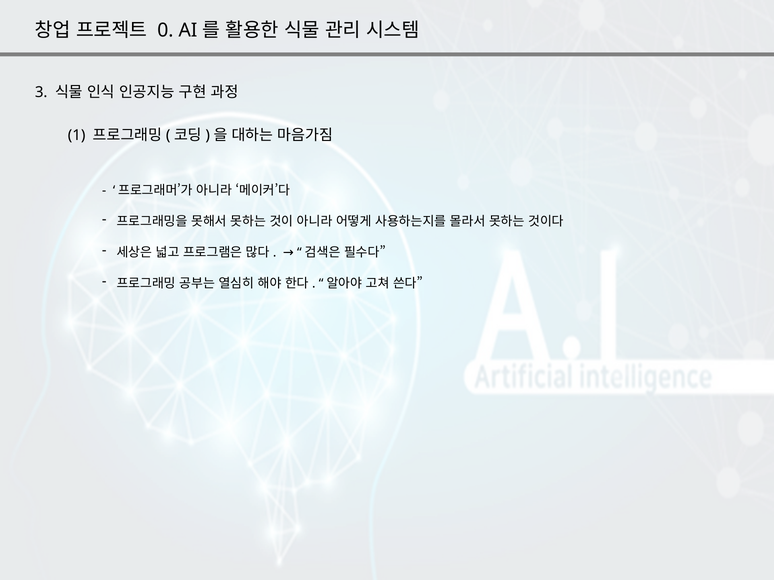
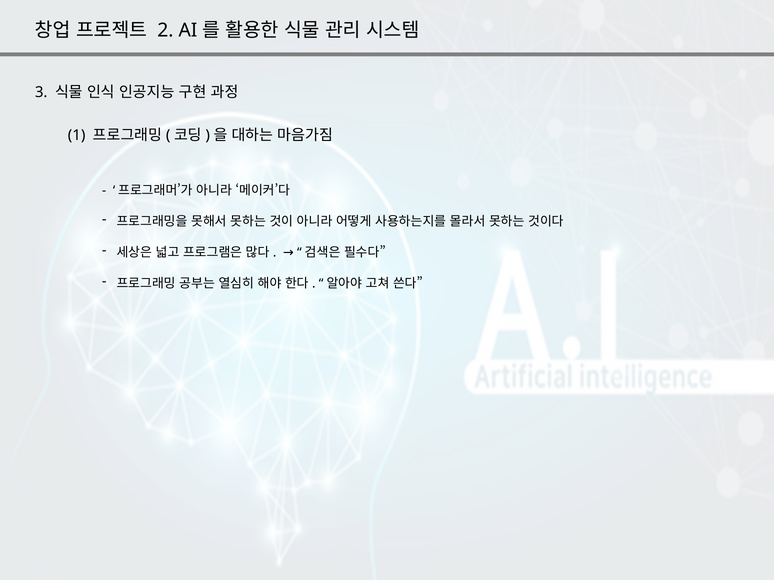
0: 0 -> 2 (165, 30)
